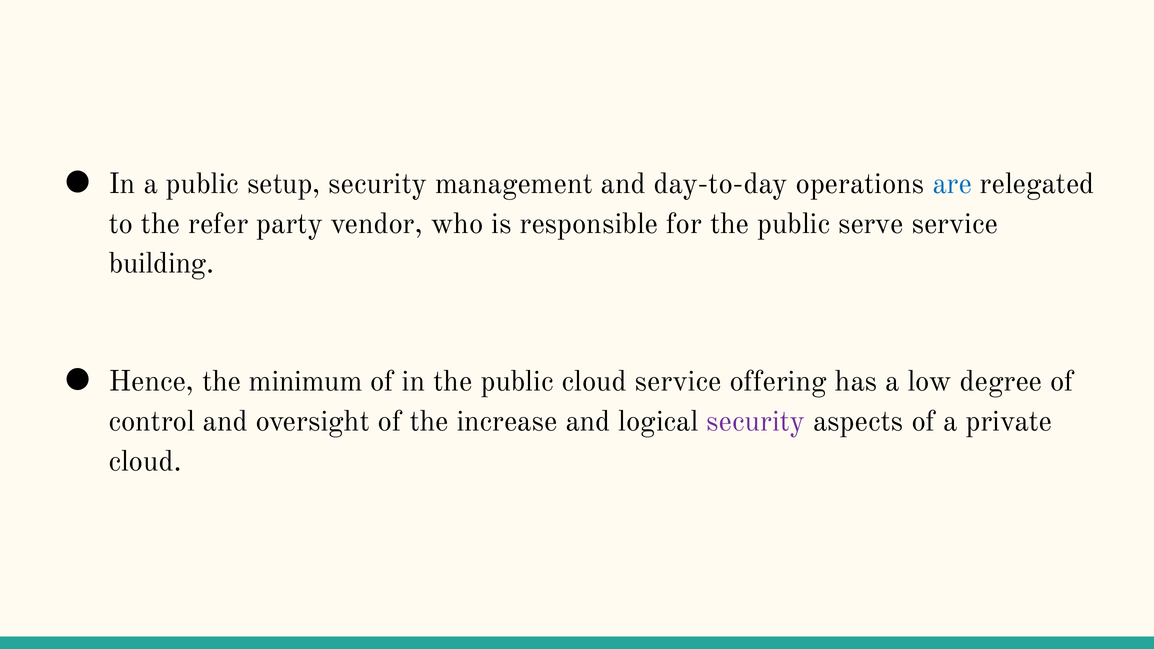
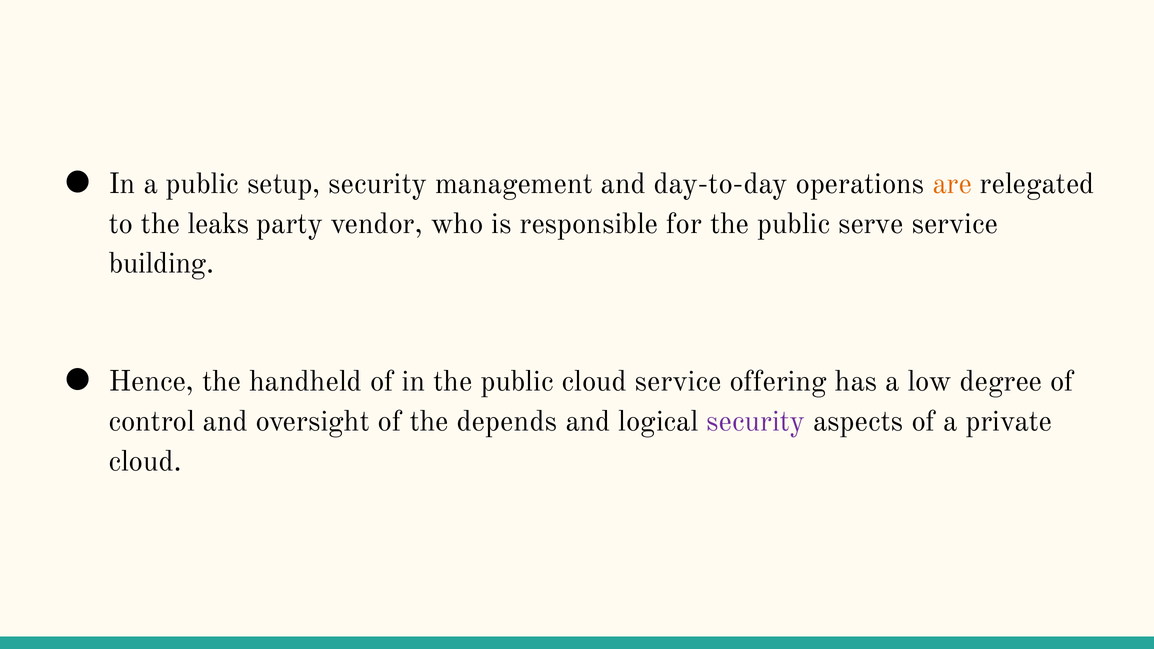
are colour: blue -> orange (952, 184)
refer: refer -> leaks (218, 224)
minimum: minimum -> handheld (306, 382)
increase: increase -> depends (507, 421)
